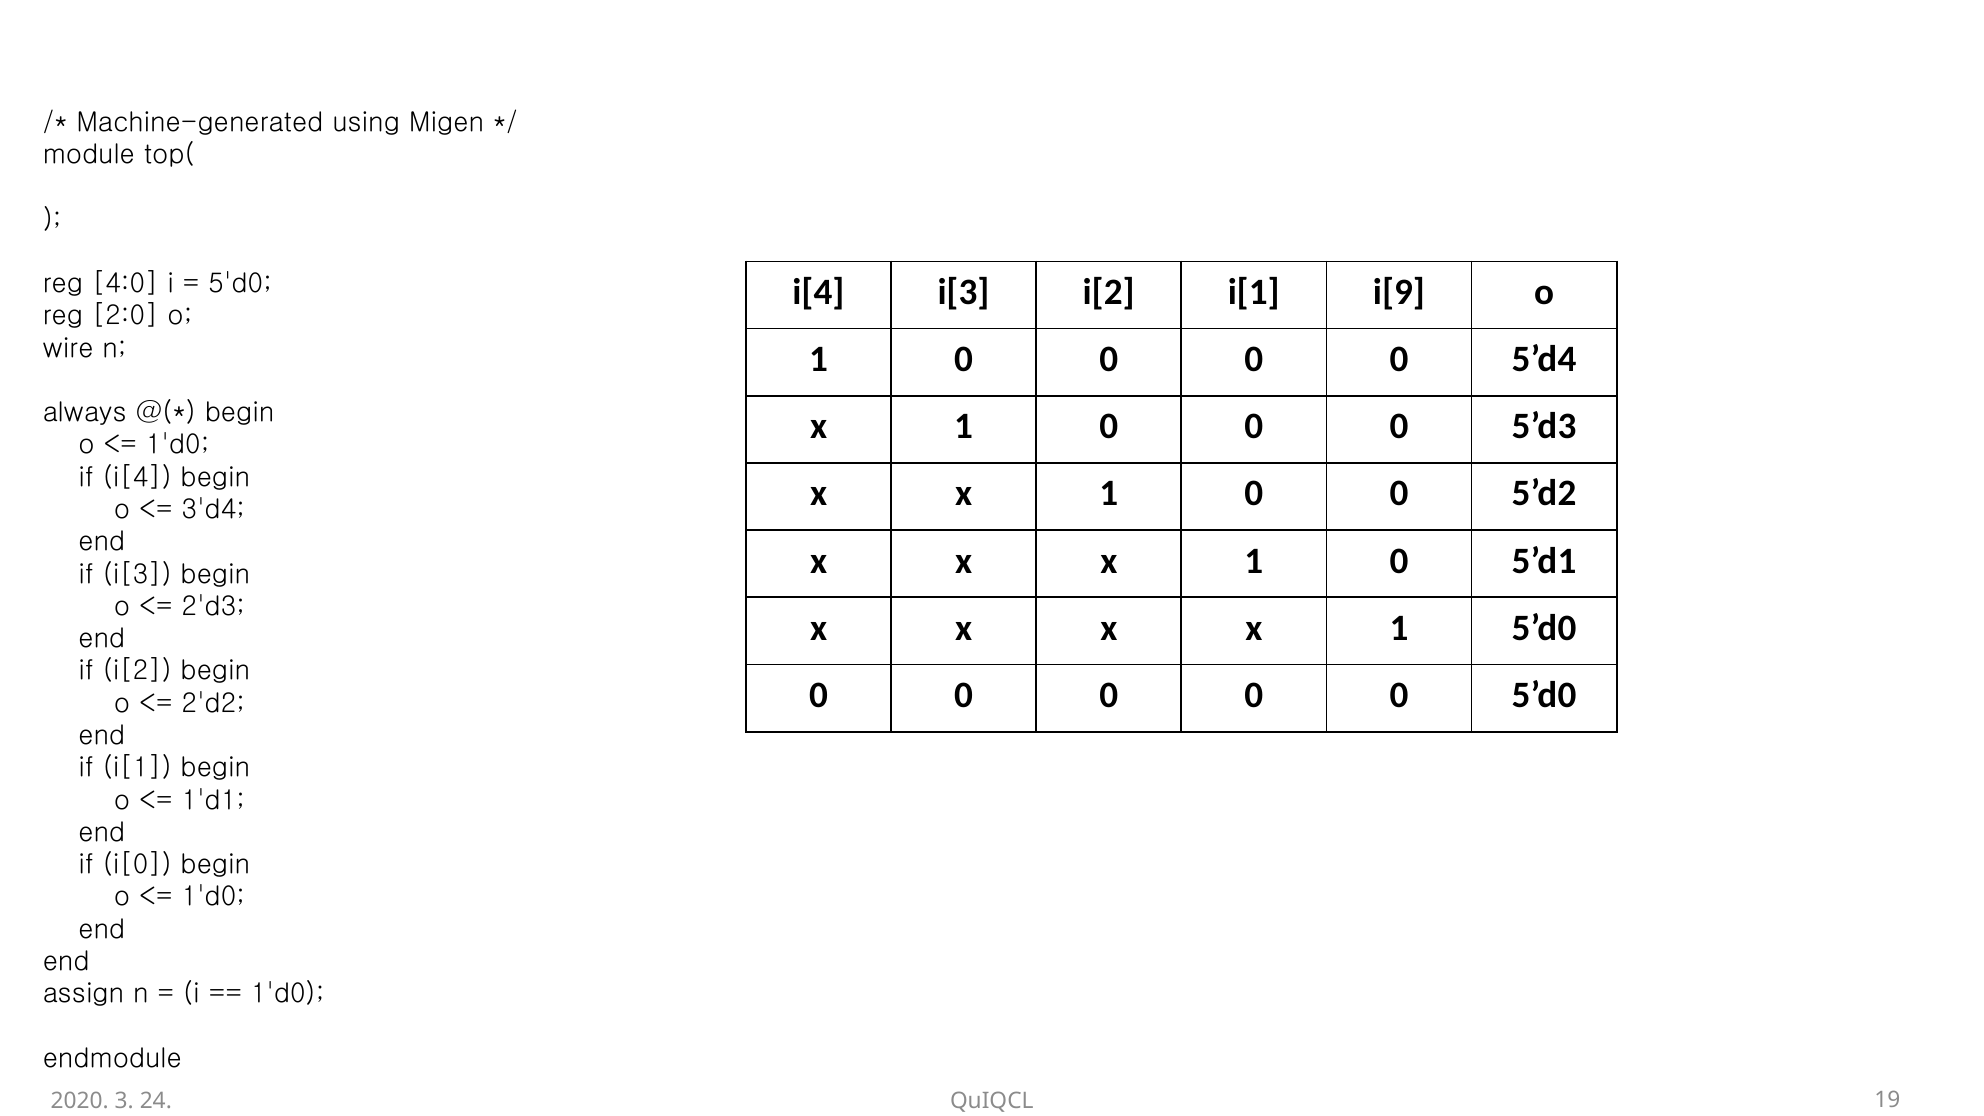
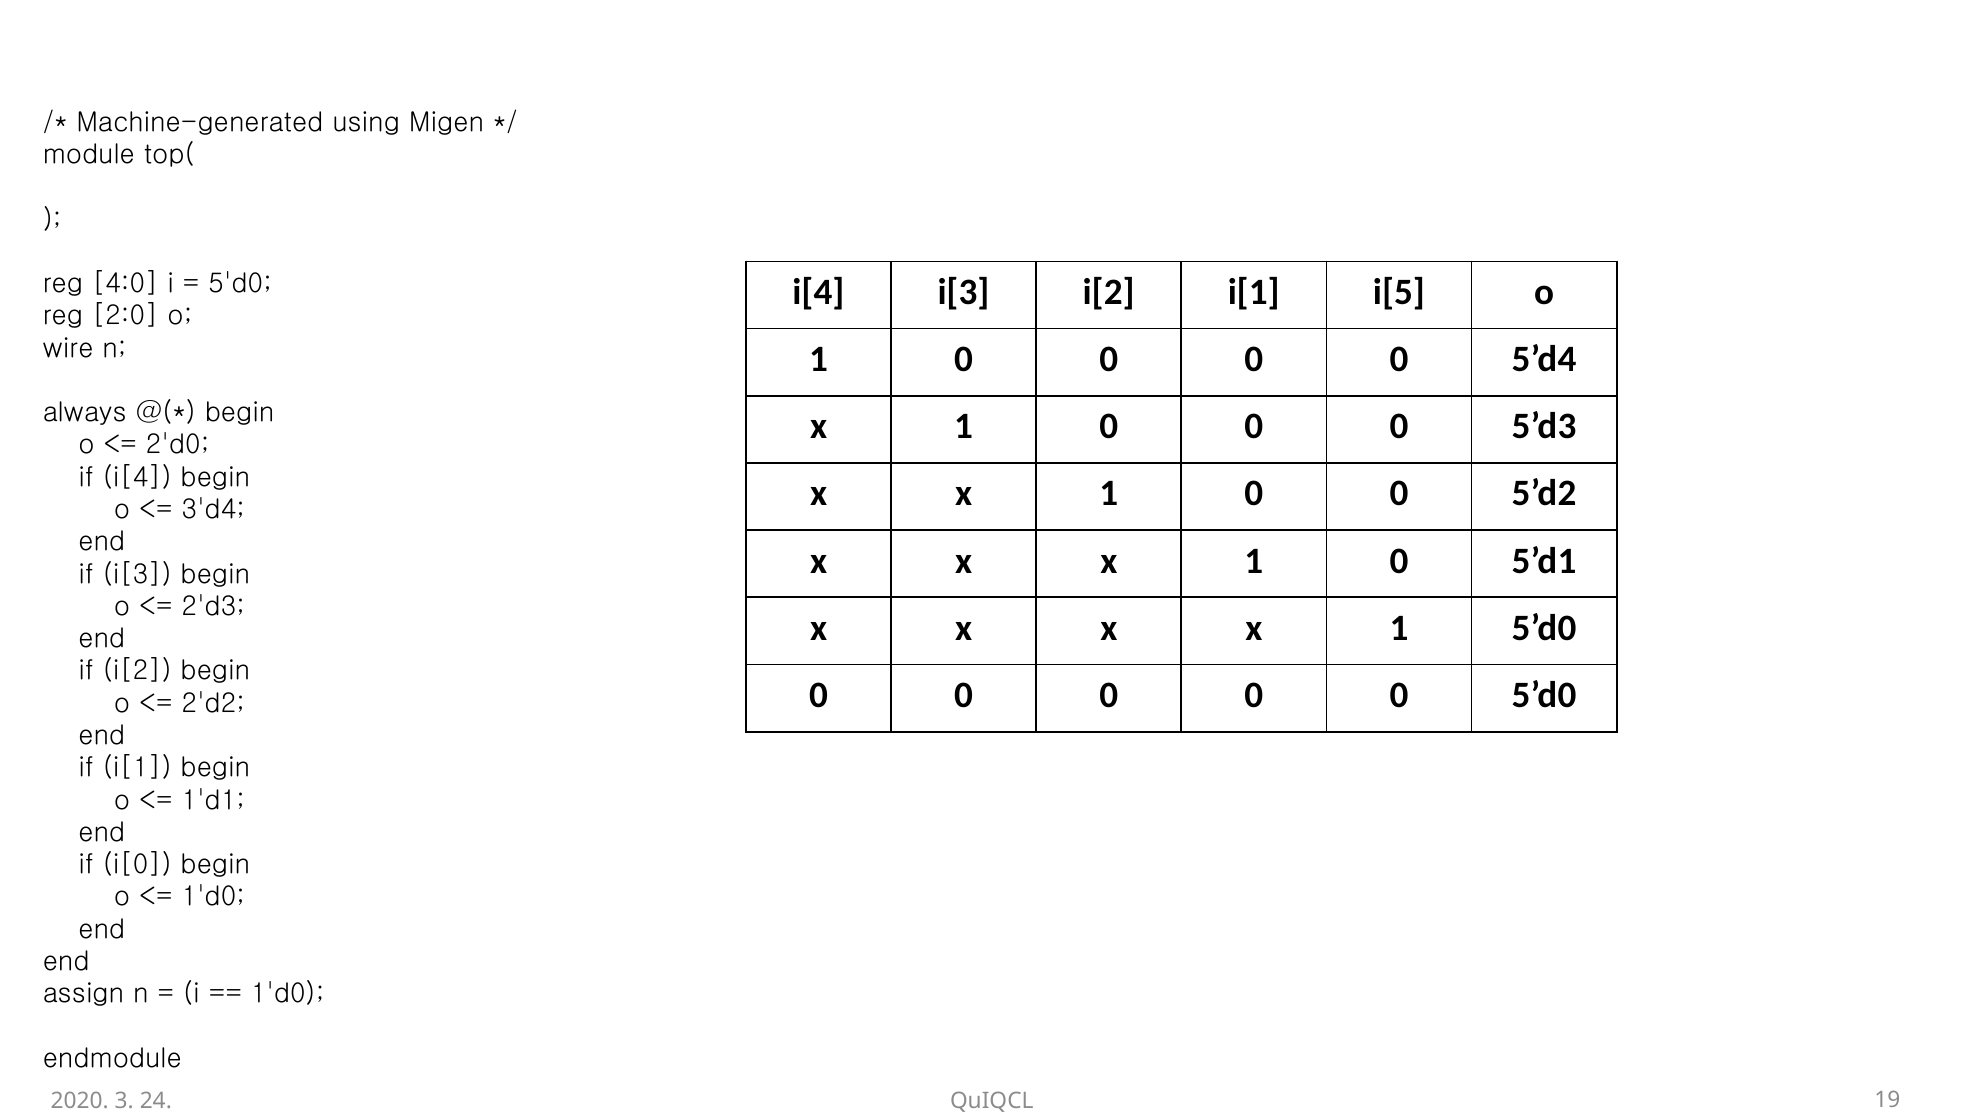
i[9: i[9 -> i[5 (1399, 292)
1'd0: 1'd0 -> 2'd0 (178, 445)
